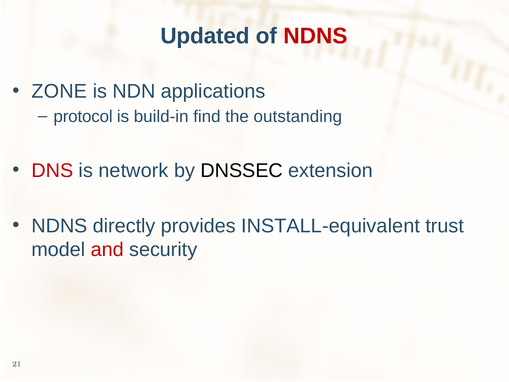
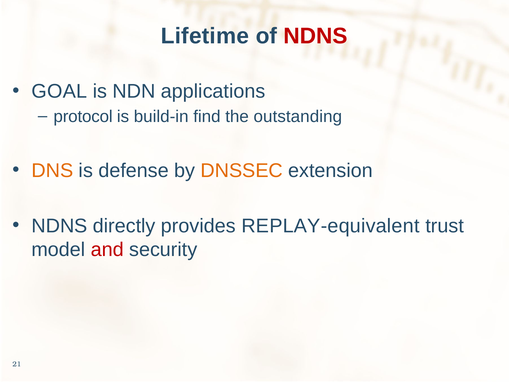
Updated: Updated -> Lifetime (205, 36)
ZONE: ZONE -> GOAL (59, 91)
DNS colour: red -> orange (52, 170)
network: network -> defense (134, 170)
DNSSEC colour: black -> orange (242, 170)
INSTALL-equivalent: INSTALL-equivalent -> REPLAY-equivalent (330, 226)
